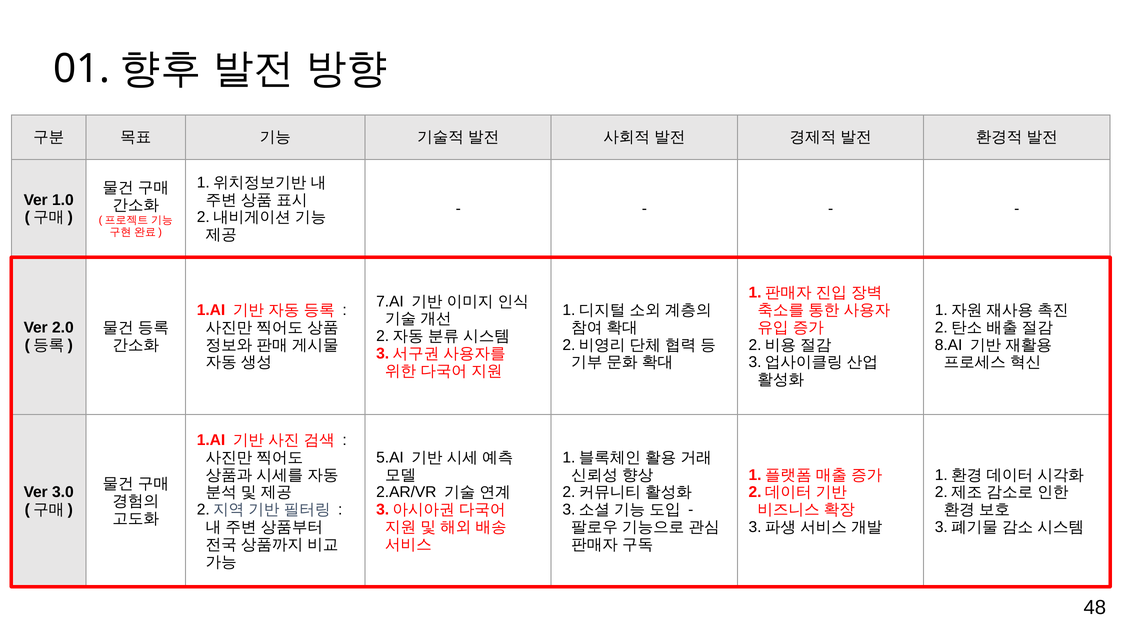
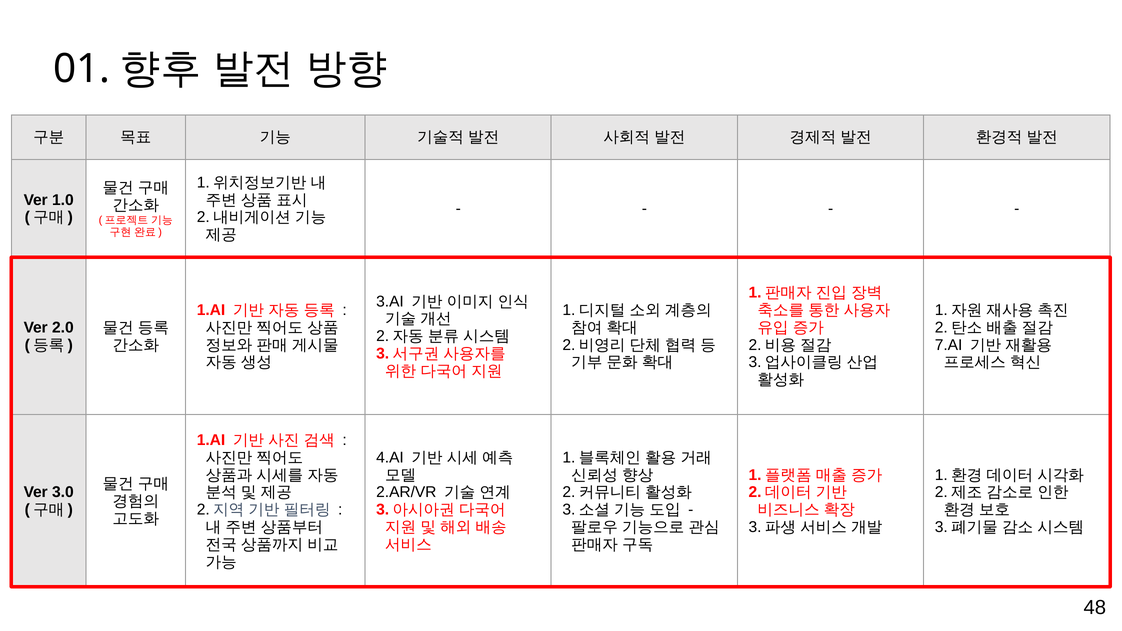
7.AI: 7.AI -> 3.AI (390, 301)
8.AI: 8.AI -> 7.AI (949, 345)
5.AI: 5.AI -> 4.AI (390, 458)
